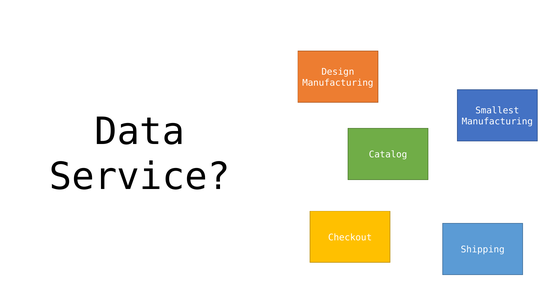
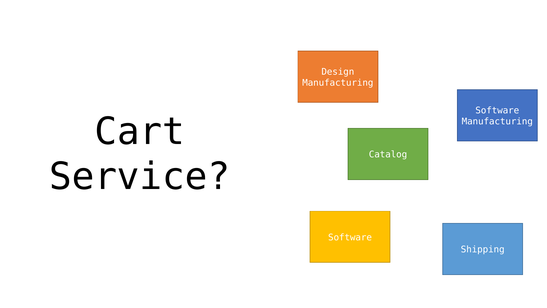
Smallest: Smallest -> Software (497, 110)
Data: Data -> Cart (140, 131)
Checkout: Checkout -> Software (350, 237)
